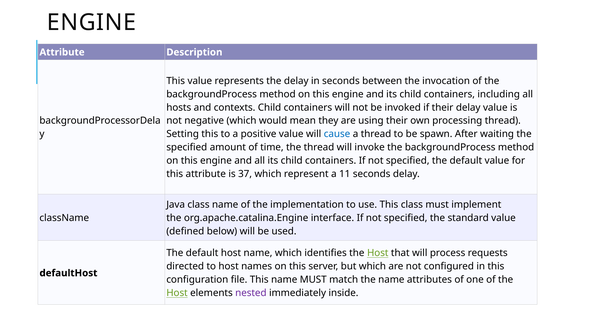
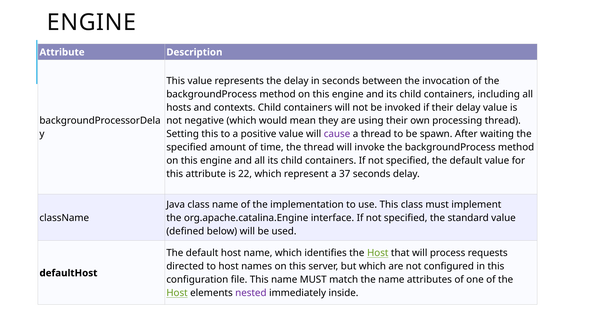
cause colour: blue -> purple (337, 134)
37: 37 -> 22 (245, 174)
11: 11 -> 37 (345, 174)
